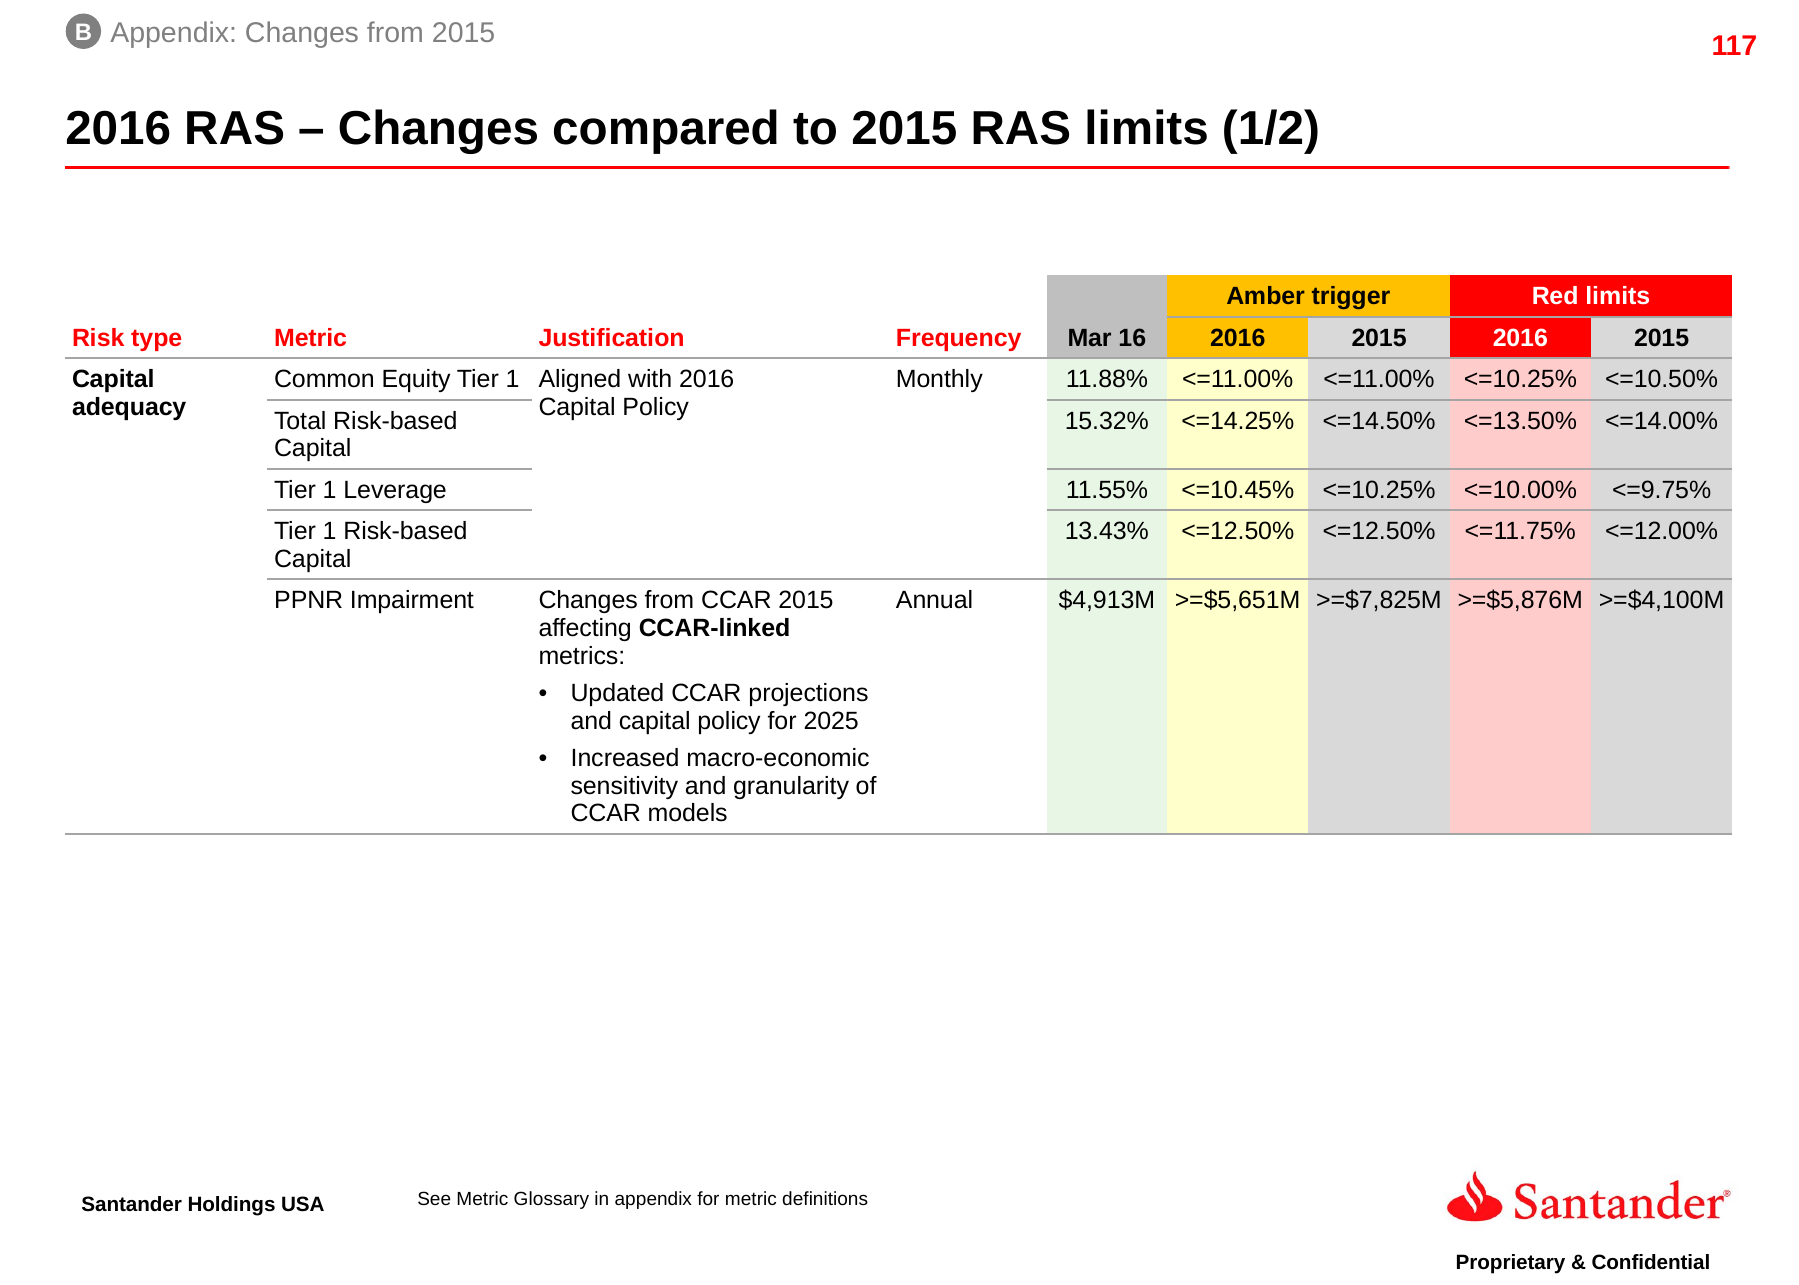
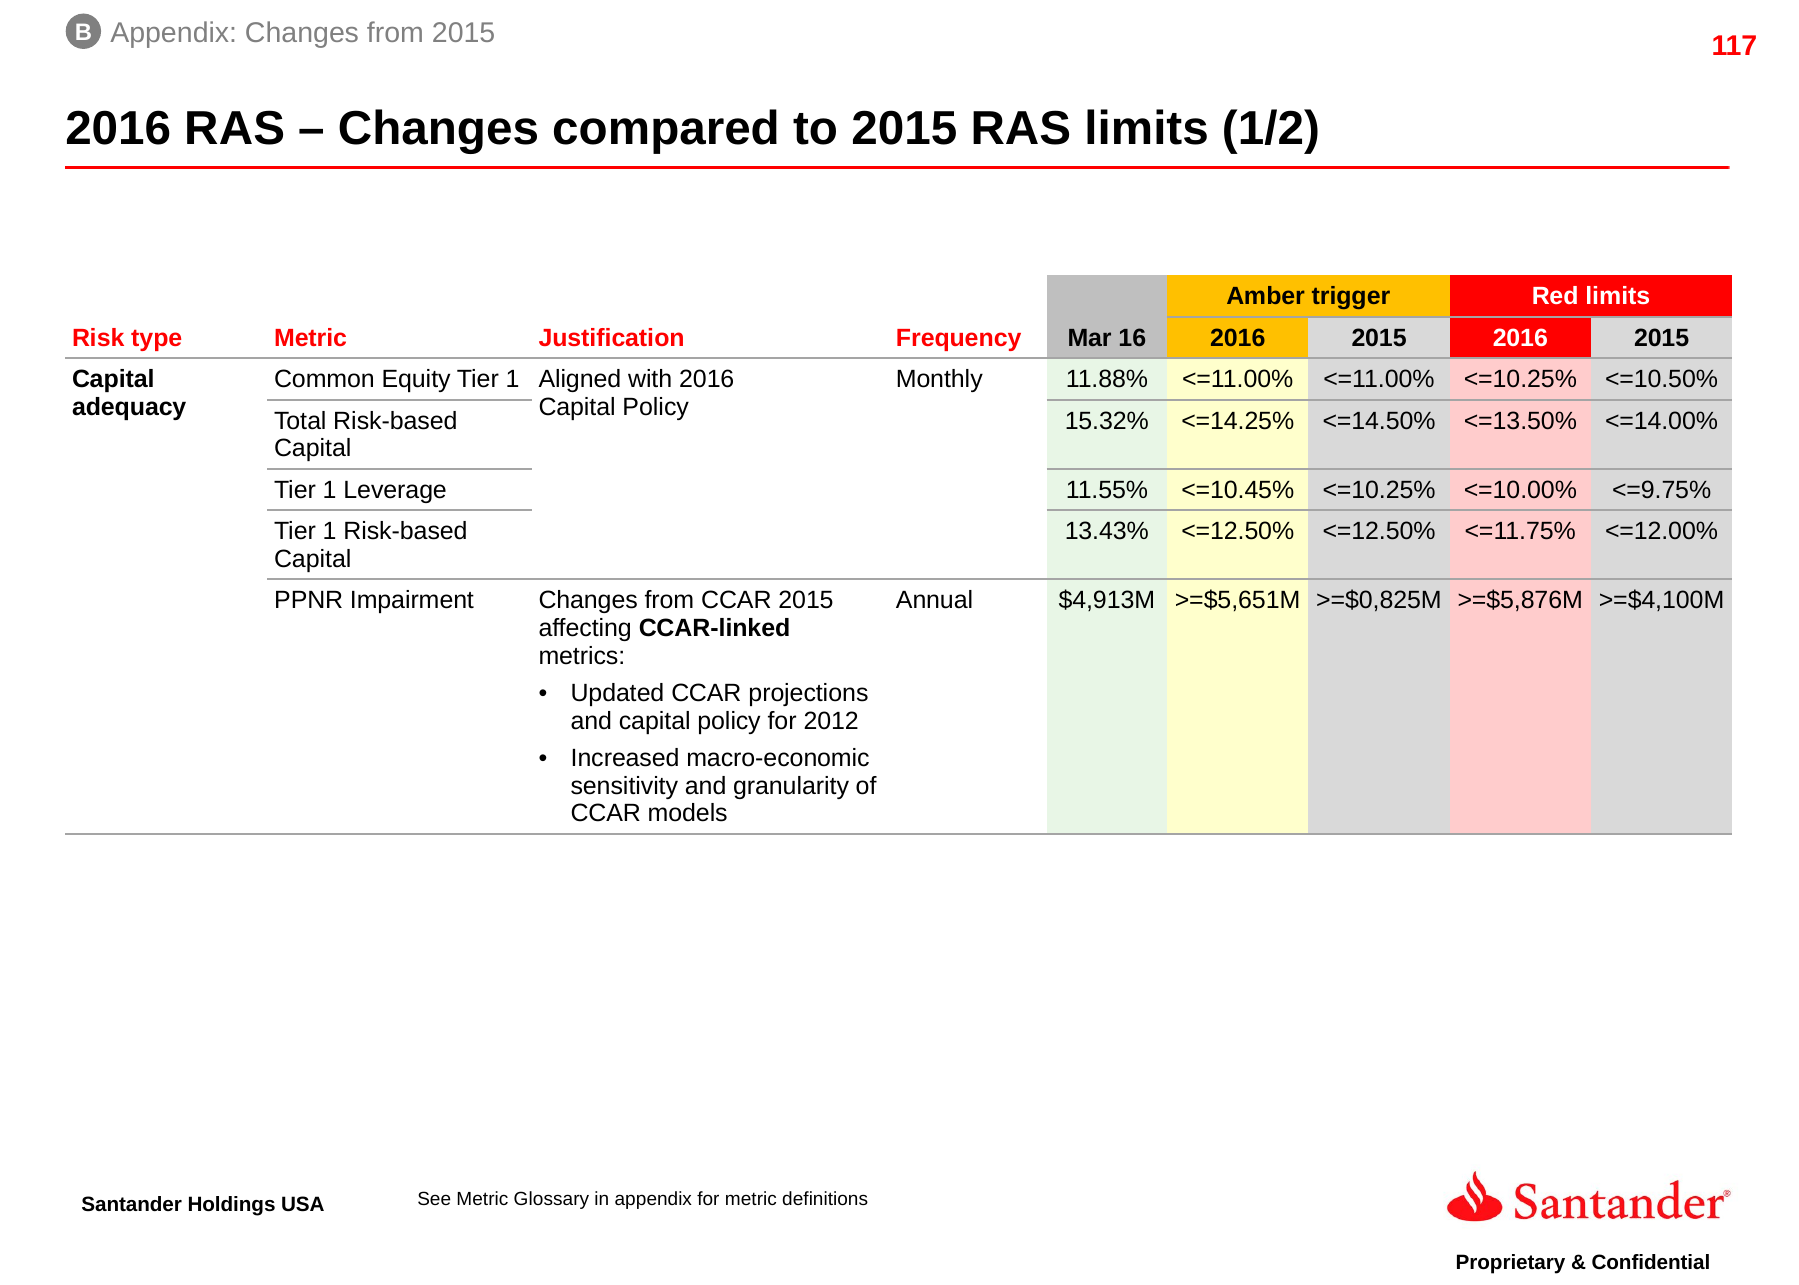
>=$7,825M: >=$7,825M -> >=$0,825M (1379, 600)
2025: 2025 -> 2012 (831, 721)
